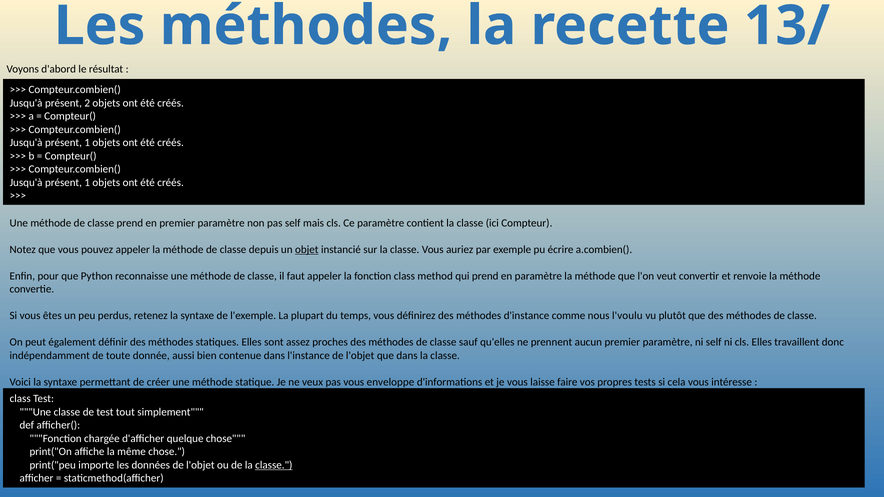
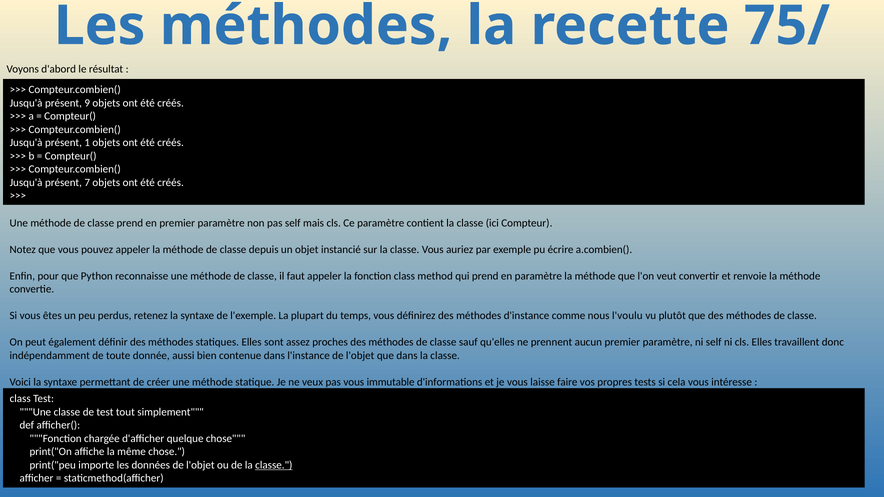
13/: 13/ -> 75/ (787, 26)
2: 2 -> 9 (87, 103)
1: 1 -> 7 (87, 183)
objet underline: present -> none (307, 250)
enveloppe: enveloppe -> immutable (391, 382)
